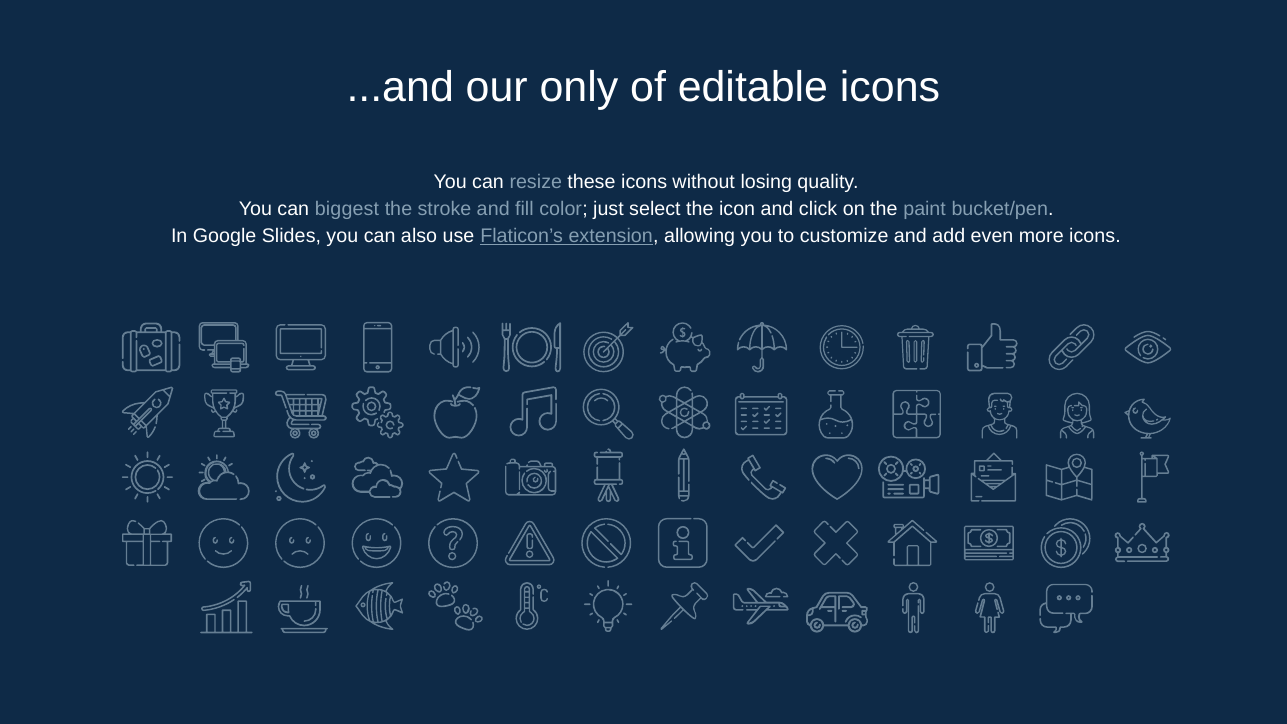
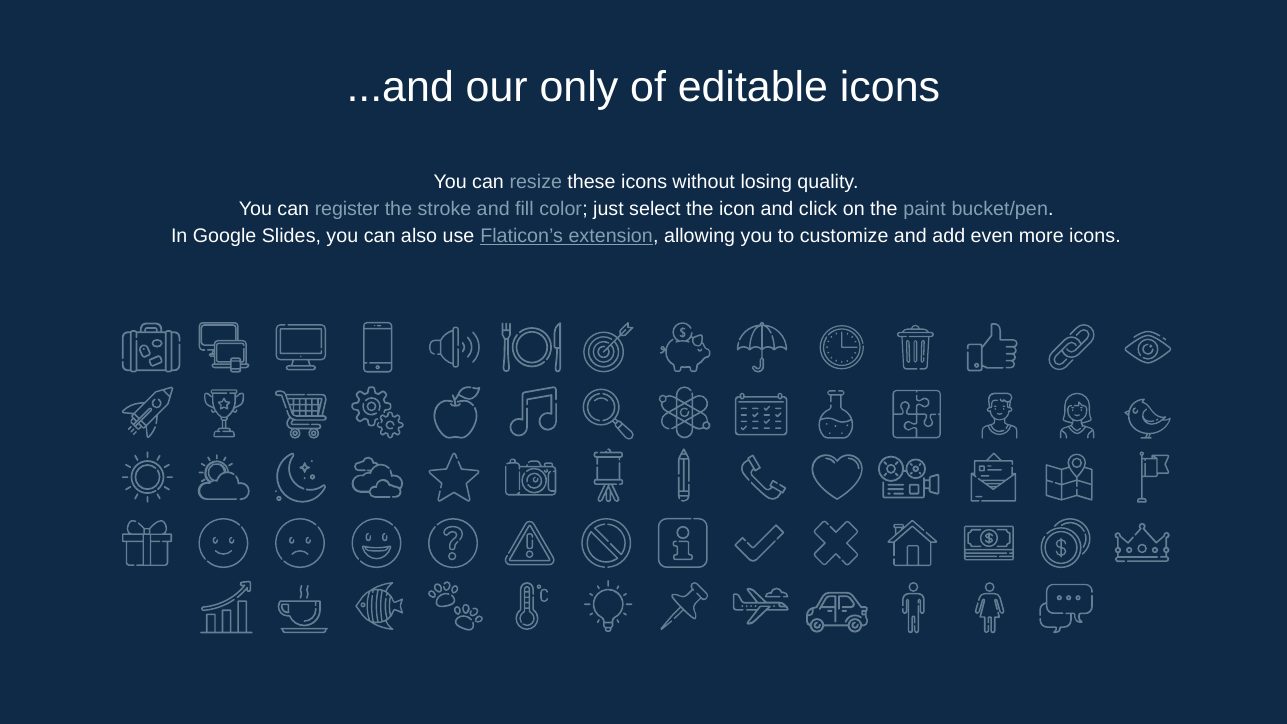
biggest: biggest -> register (347, 209)
